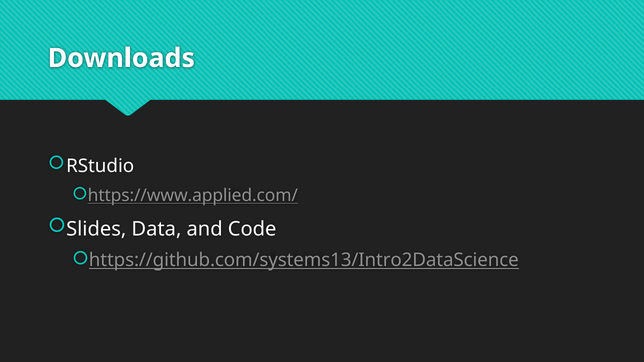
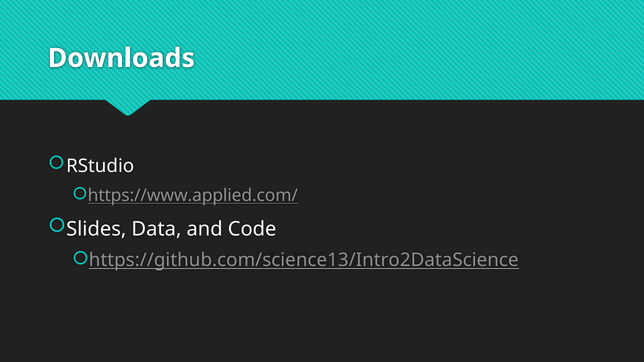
https://github.com/systems13/Intro2DataScience: https://github.com/systems13/Intro2DataScience -> https://github.com/science13/Intro2DataScience (304, 260)
